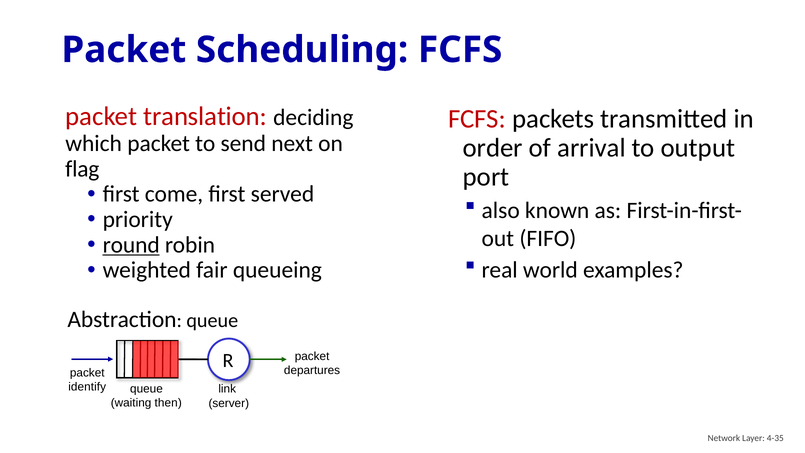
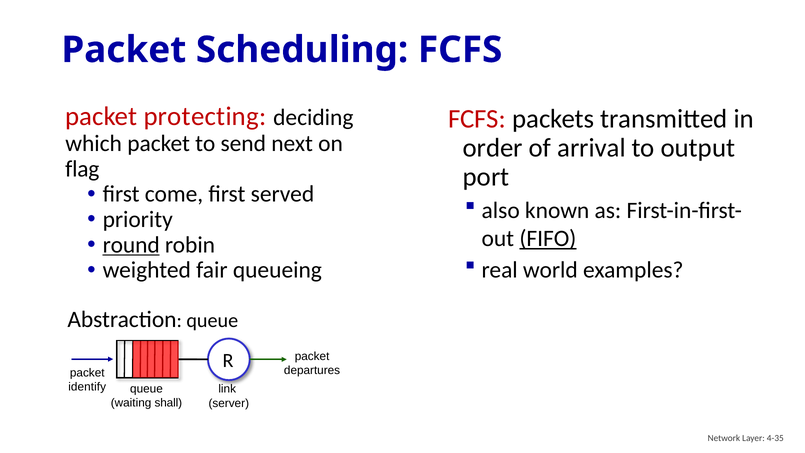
translation: translation -> protecting (205, 116)
FIFO underline: none -> present (548, 238)
then: then -> shall (168, 403)
